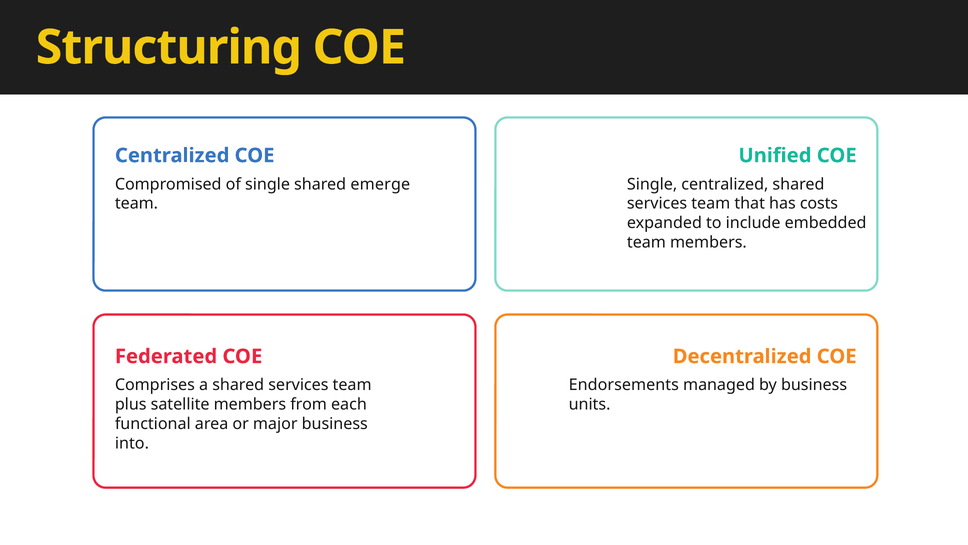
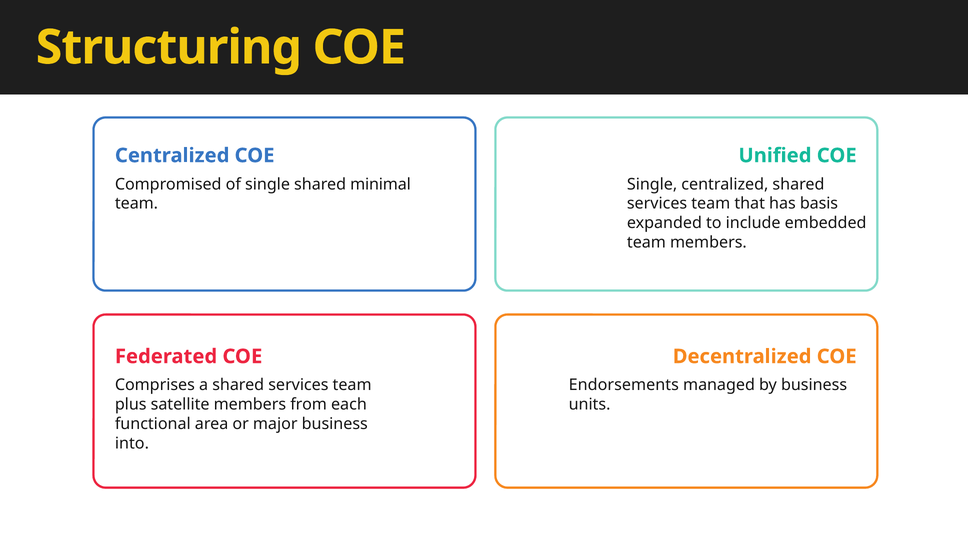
emerge: emerge -> minimal (380, 184)
costs: costs -> basis (819, 203)
